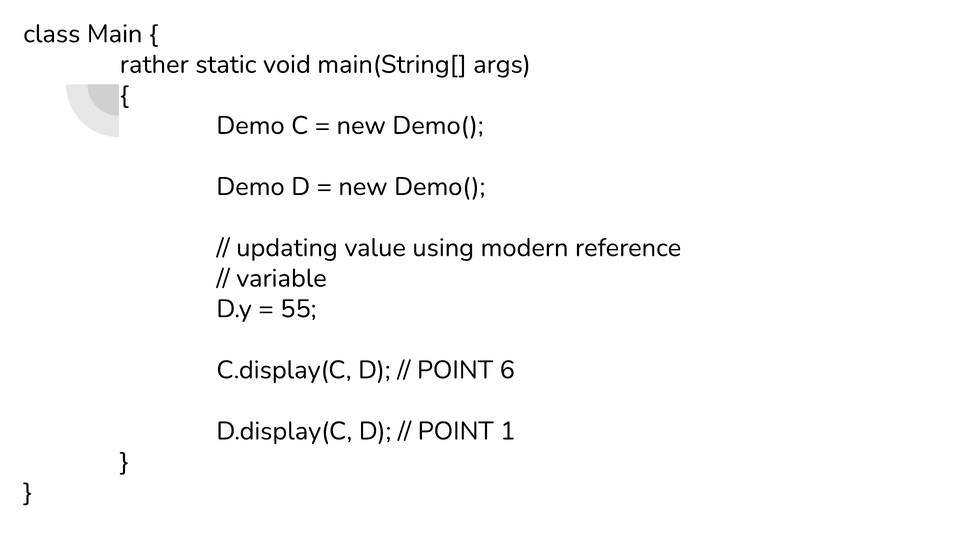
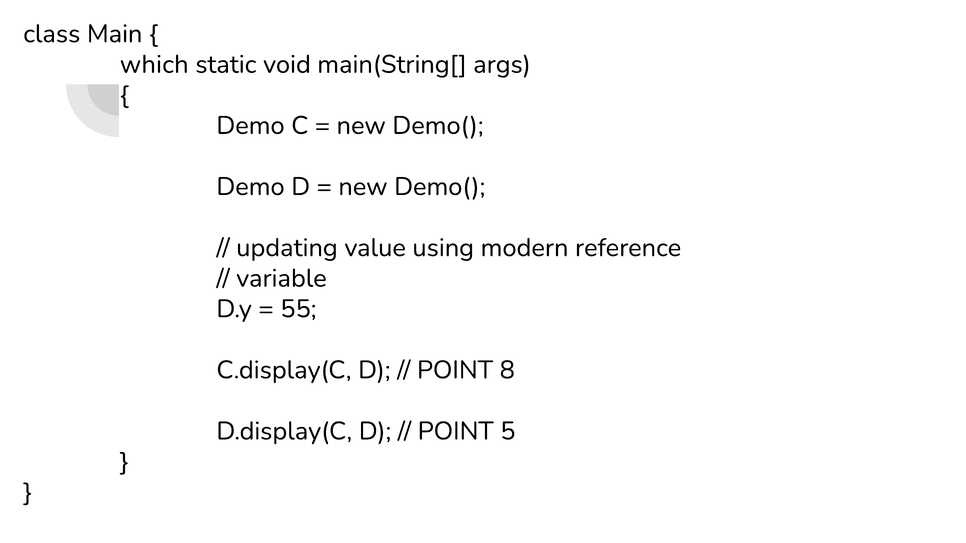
rather: rather -> which (154, 64)
6: 6 -> 8 (507, 370)
1: 1 -> 5 (508, 431)
